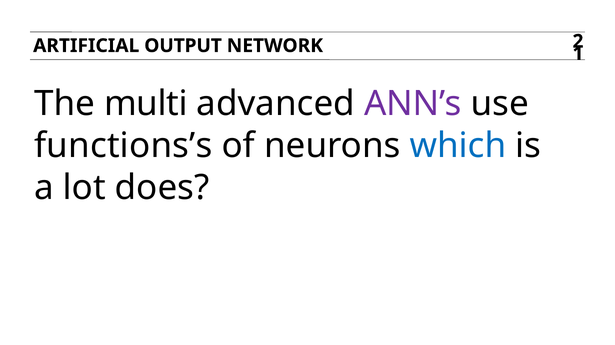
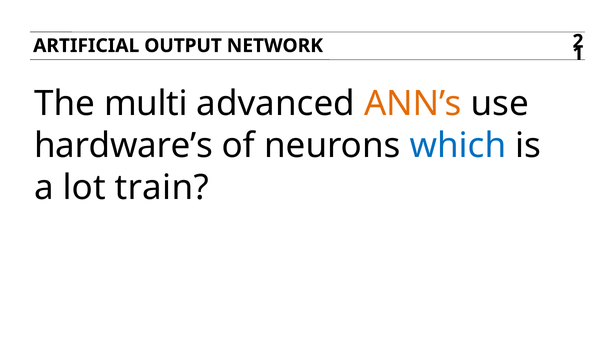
ANN’s colour: purple -> orange (413, 104)
functions’s: functions’s -> hardware’s (124, 146)
does: does -> train (162, 188)
